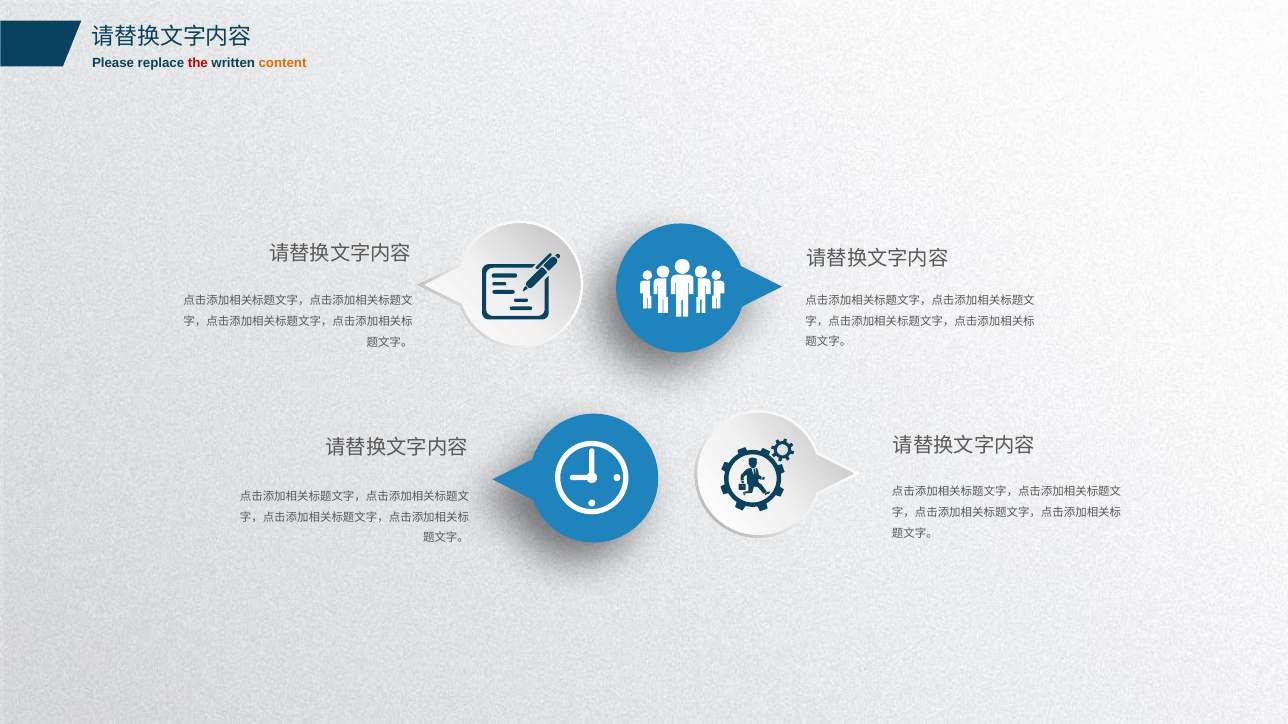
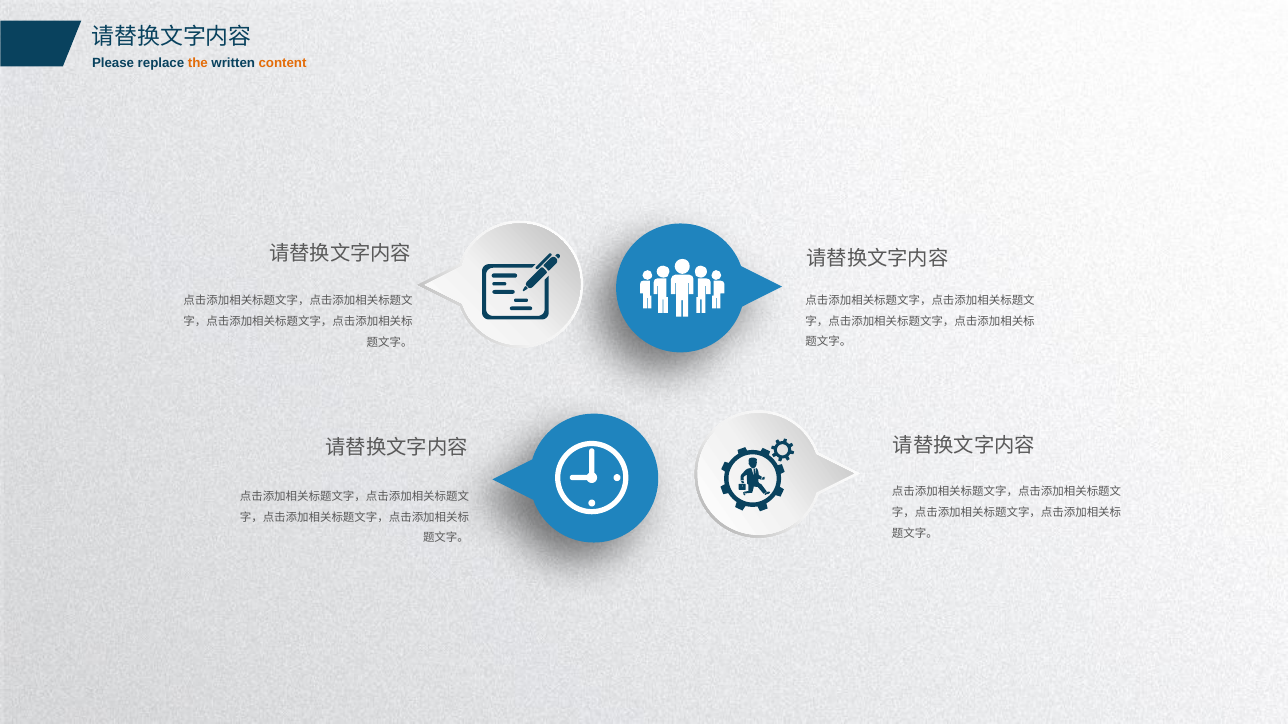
the colour: red -> orange (198, 63)
